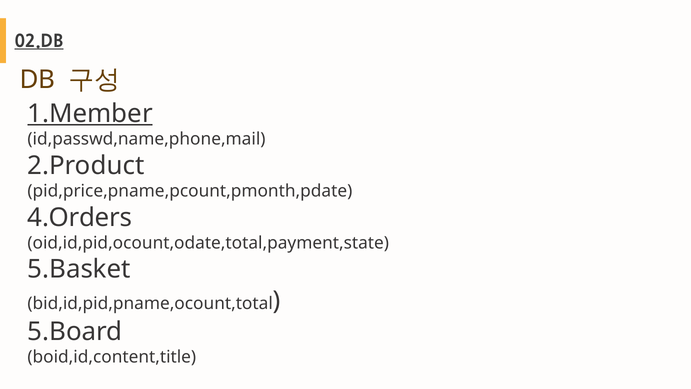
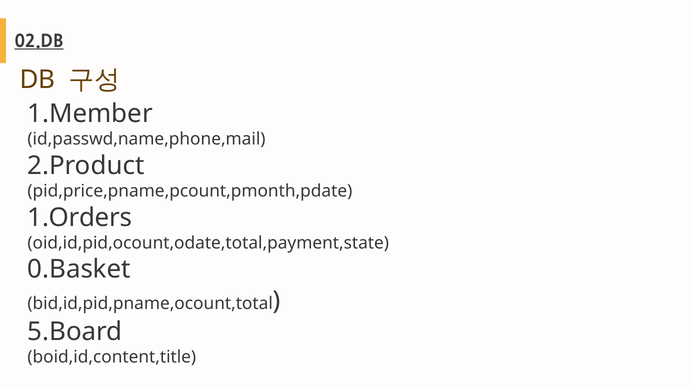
1.Member underline: present -> none (90, 114)
4.Orders: 4.Orders -> 1.Orders (80, 217)
5.Basket: 5.Basket -> 0.Basket (79, 269)
